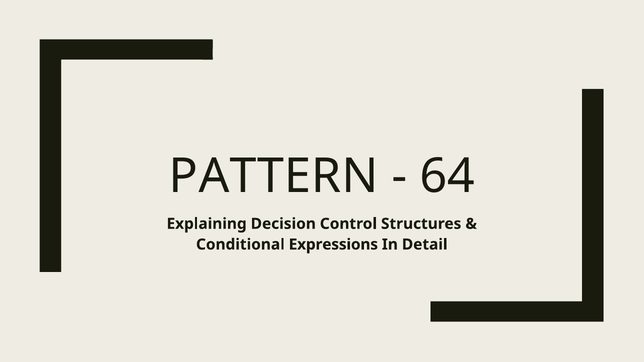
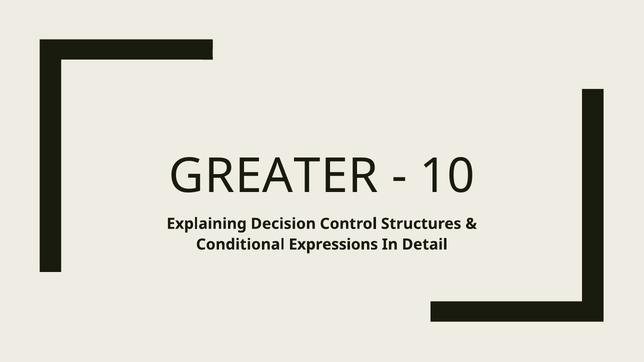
PATTERN: PATTERN -> GREATER (274, 177)
64: 64 -> 10 (447, 177)
